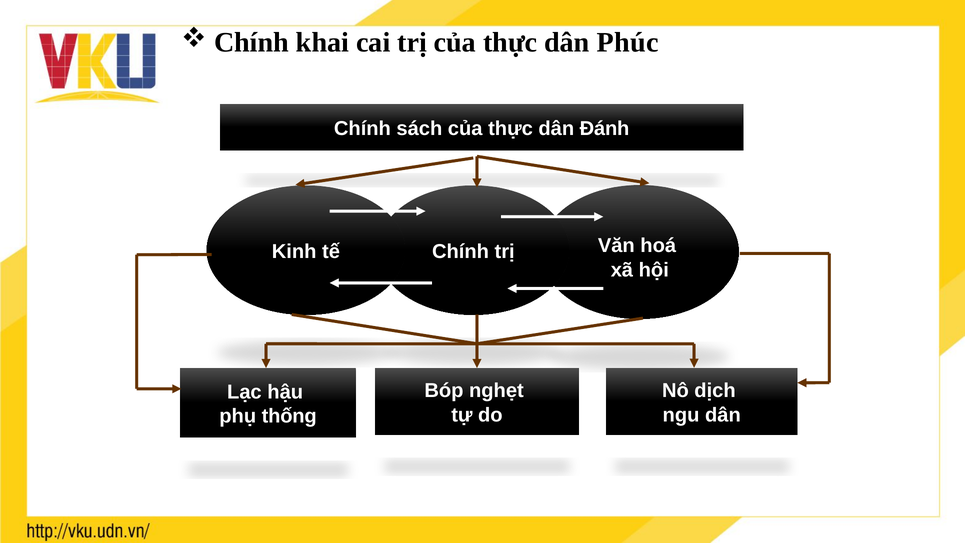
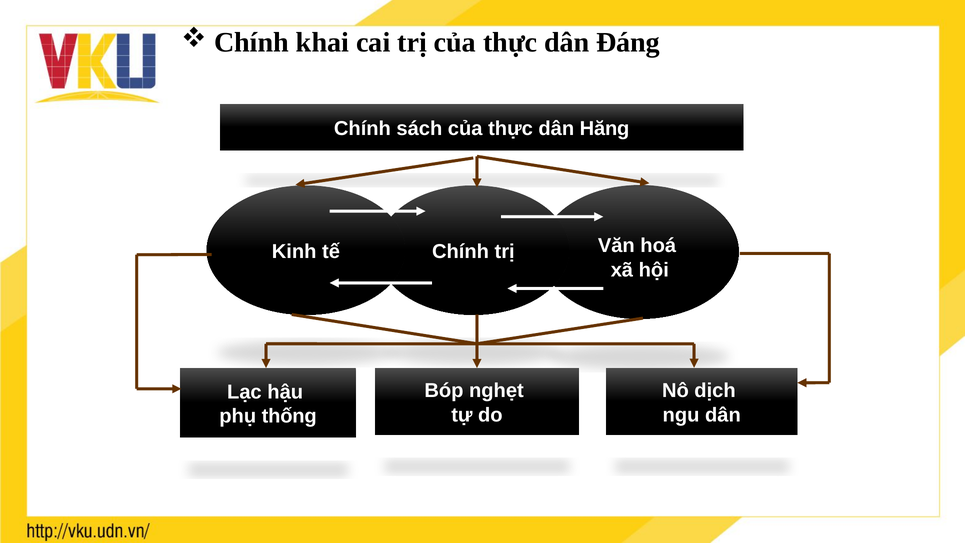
Phúc: Phúc -> Đáng (628, 43)
Đánh: Đánh -> Hăng (605, 129)
